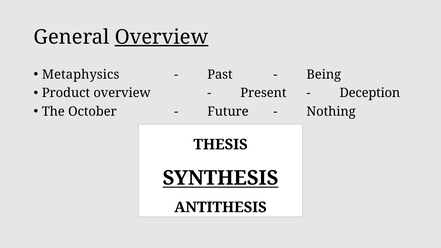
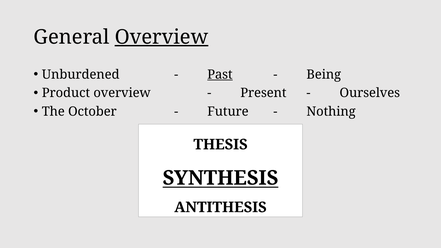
Metaphysics: Metaphysics -> Unburdened (81, 75)
Past underline: none -> present (220, 75)
Deception: Deception -> Ourselves (370, 93)
